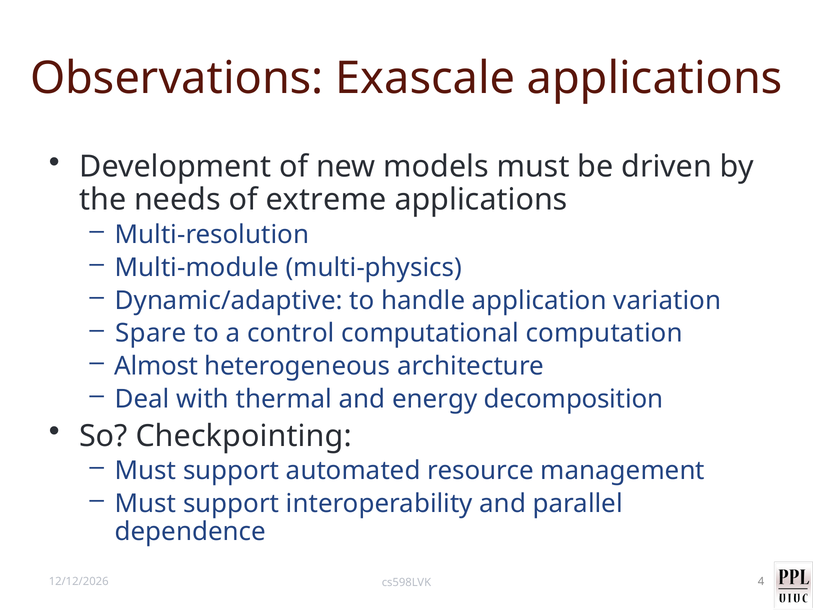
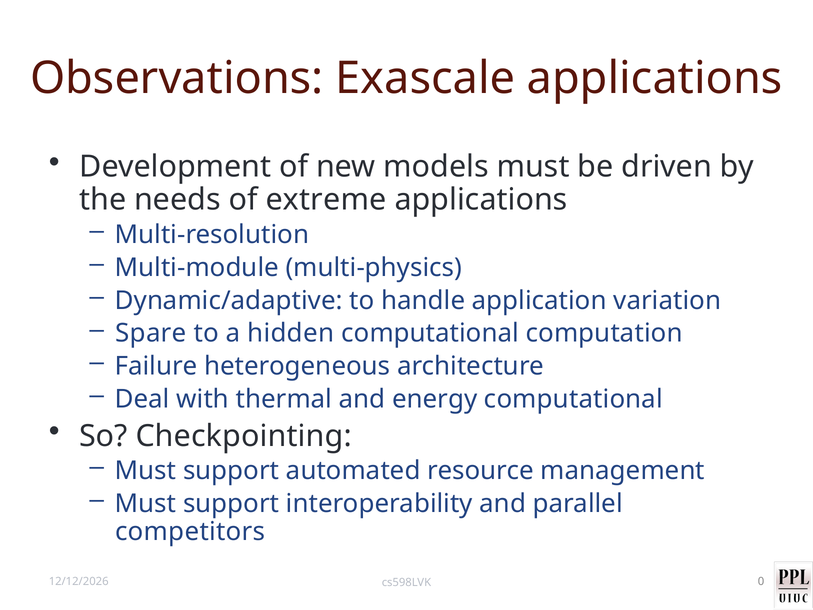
control: control -> hidden (291, 333)
Almost: Almost -> Failure (156, 366)
energy decomposition: decomposition -> computational (573, 399)
dependence: dependence -> competitors (190, 532)
4: 4 -> 0 (761, 581)
